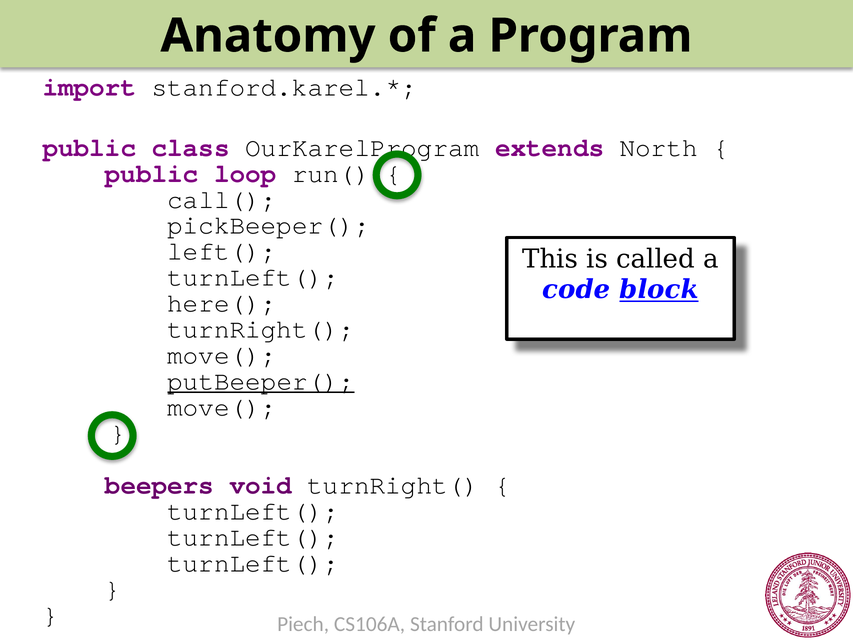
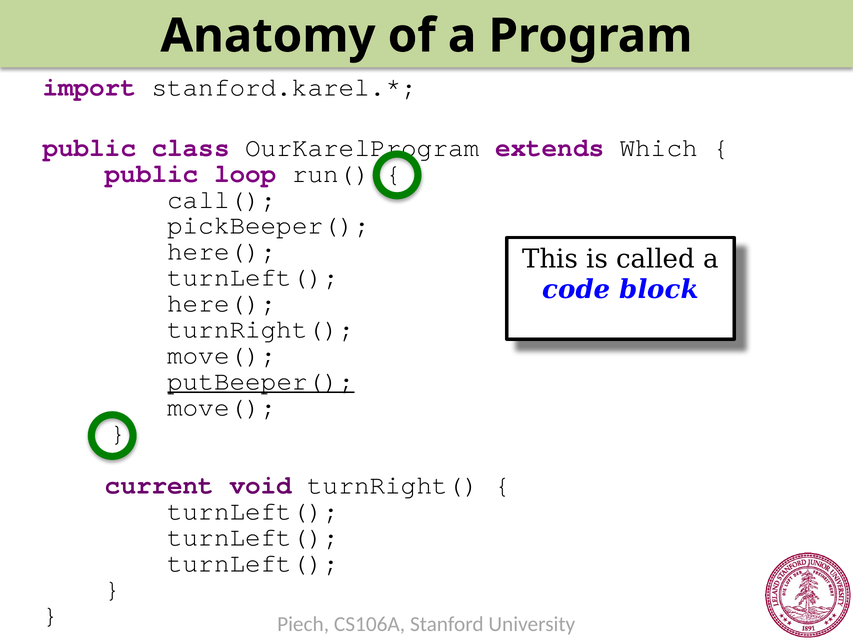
North: North -> Which (659, 147)
left(: left( -> here( (222, 251)
block underline: present -> none (659, 290)
beepers: beepers -> current (160, 485)
